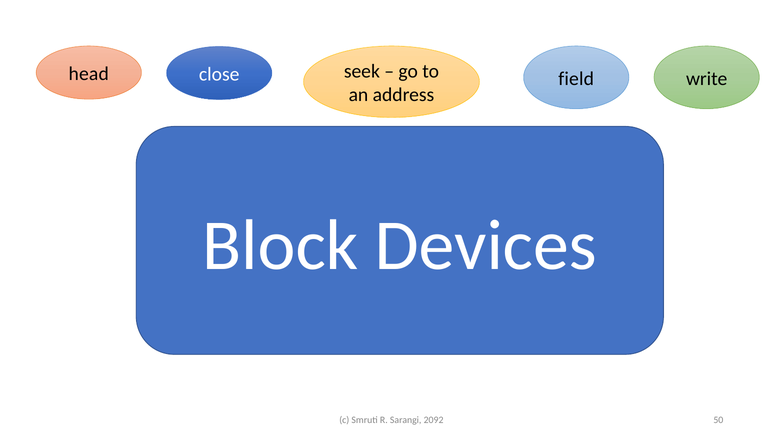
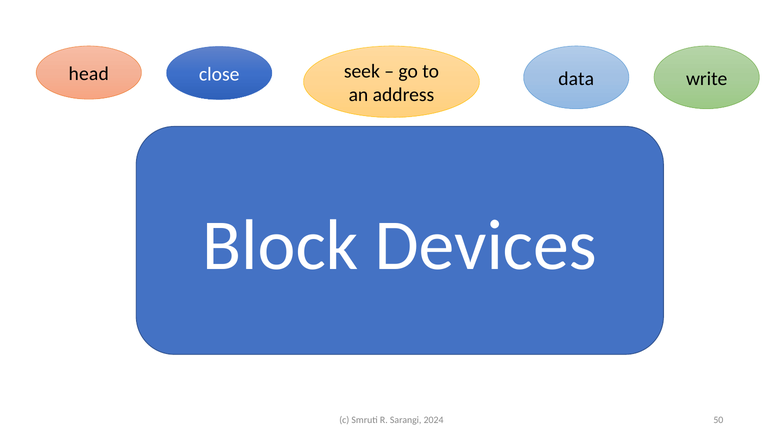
field: field -> data (576, 79)
2092: 2092 -> 2024 (434, 421)
